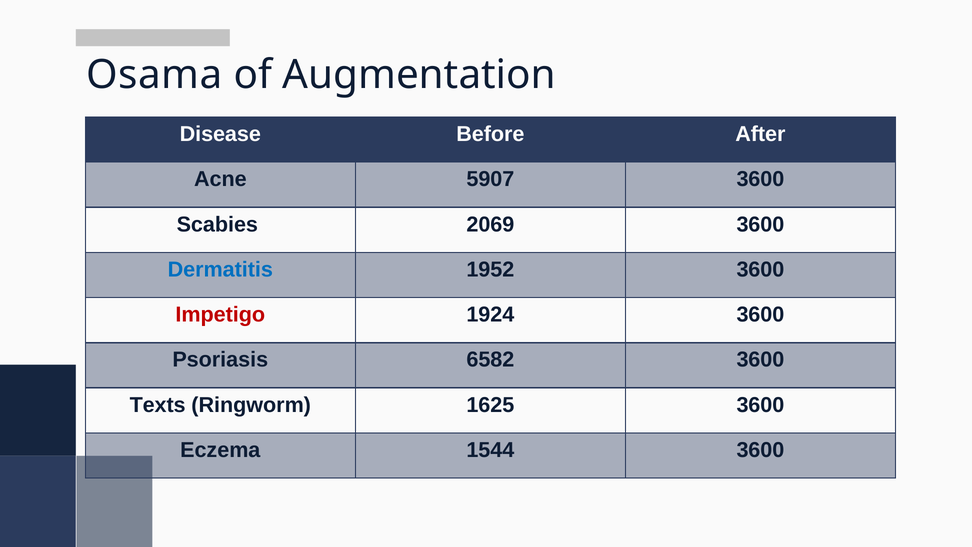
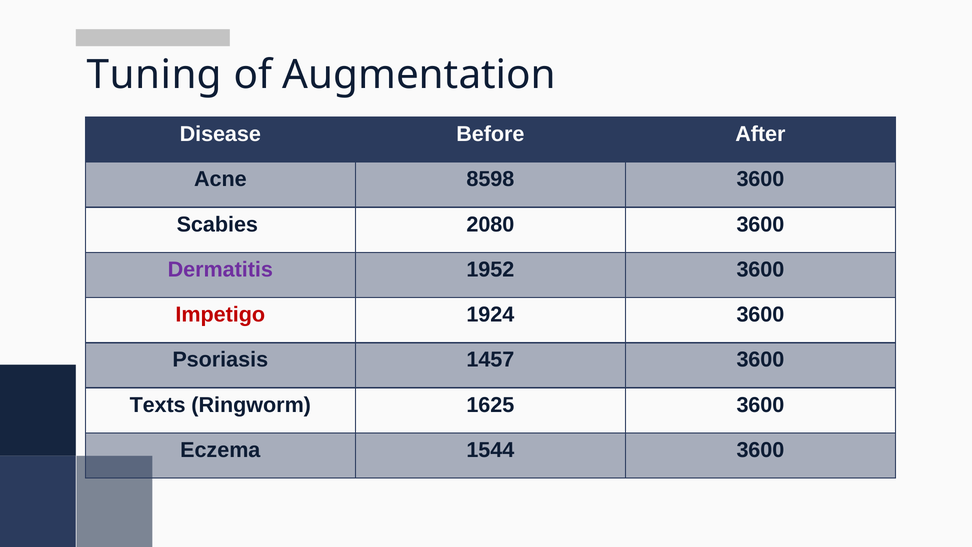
Osama: Osama -> Tuning (154, 75)
5907: 5907 -> 8598 (490, 179)
2069: 2069 -> 2080 (490, 224)
Dermatitis colour: blue -> purple (220, 269)
6582: 6582 -> 1457 (490, 360)
